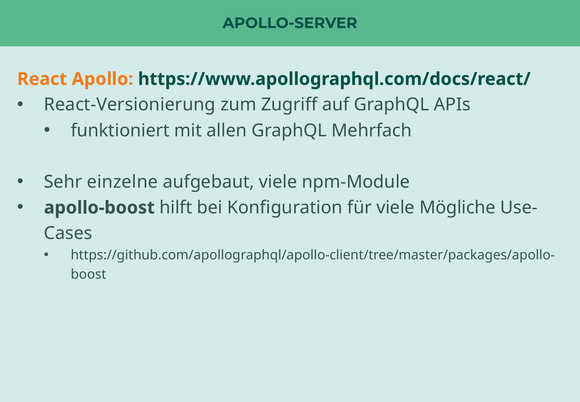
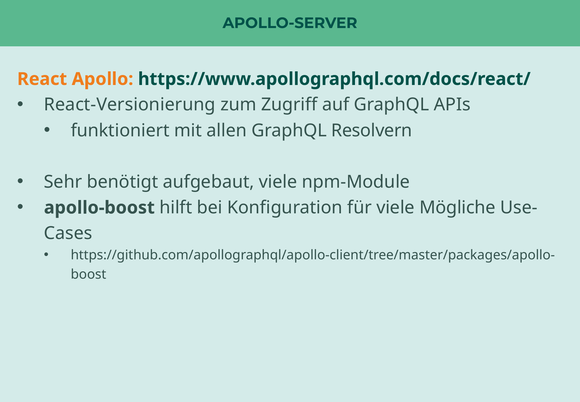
Mehrfach: Mehrfach -> Resolvern (372, 130)
einzelne: einzelne -> benötigt (122, 182)
